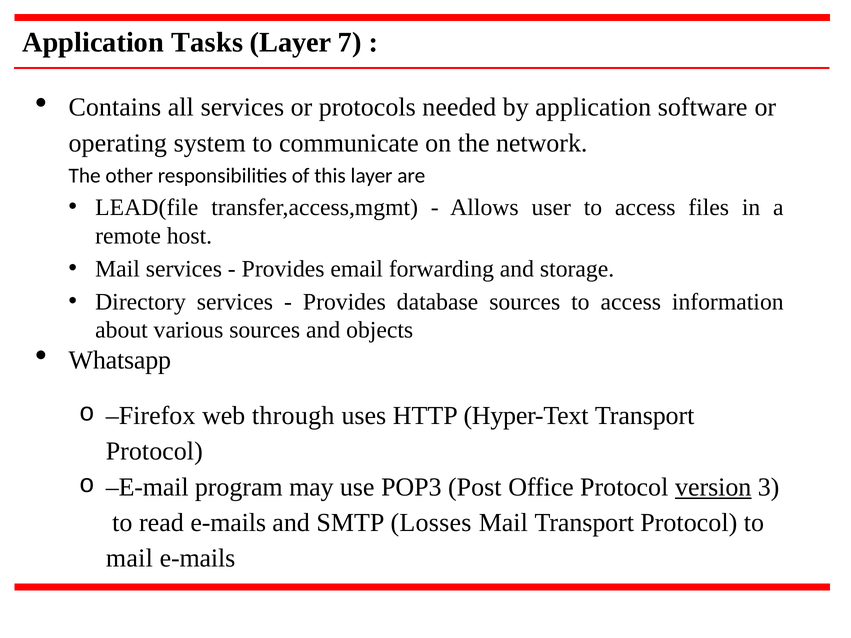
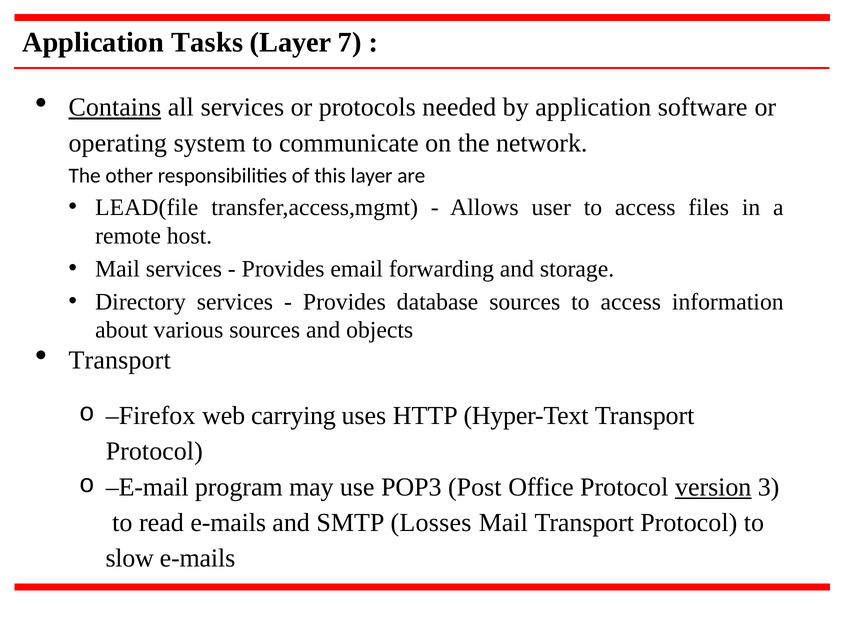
Contains underline: none -> present (115, 107)
Whatsapp: Whatsapp -> Transport (120, 360)
through: through -> carrying (293, 416)
mail: mail -> slow (130, 558)
